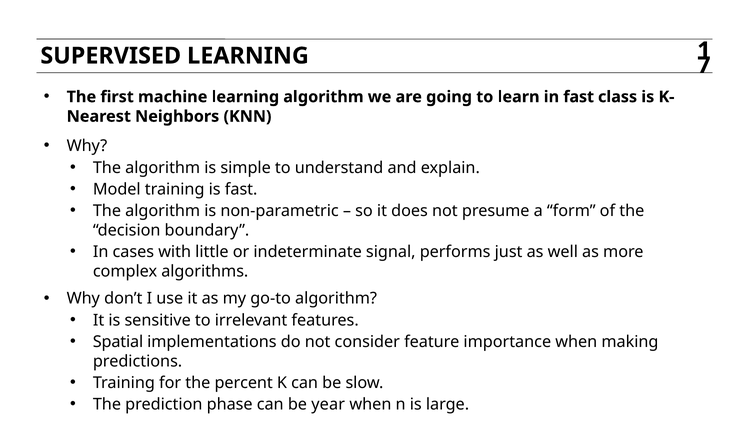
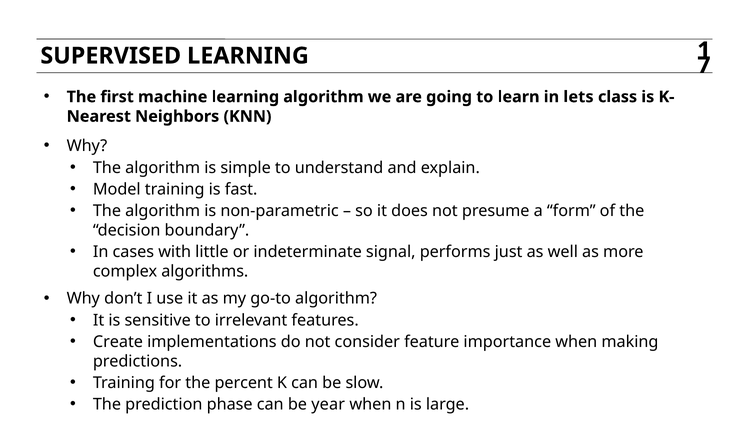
in fast: fast -> lets (578, 97)
Spatial: Spatial -> Create (118, 341)
